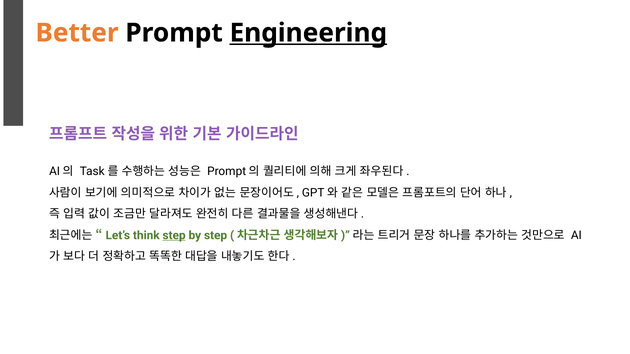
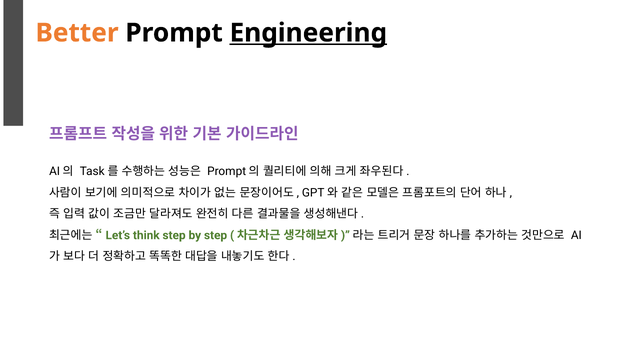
step underline: present -> none (174, 236)
